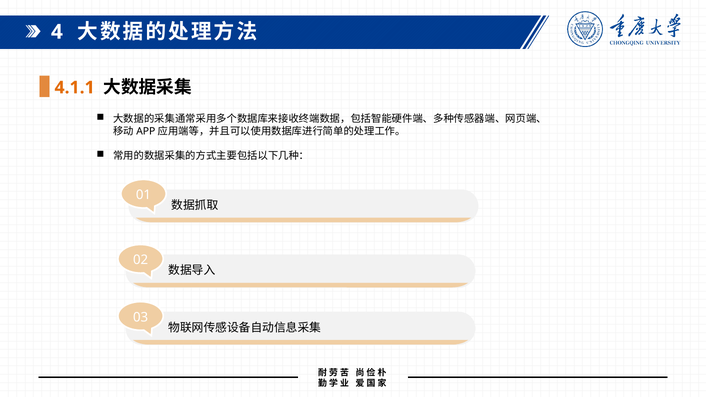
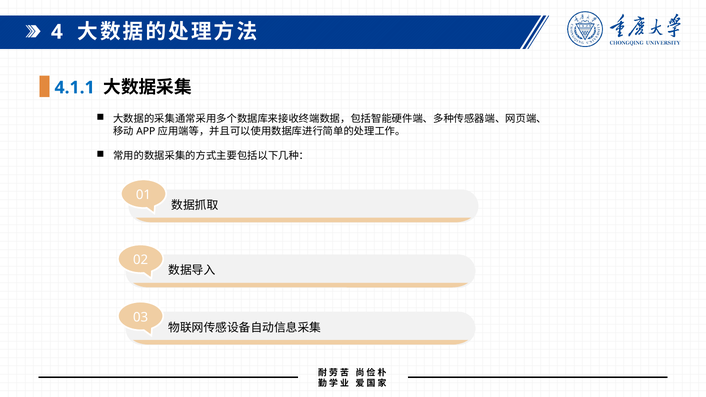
4.1.1 colour: orange -> blue (75, 88)
